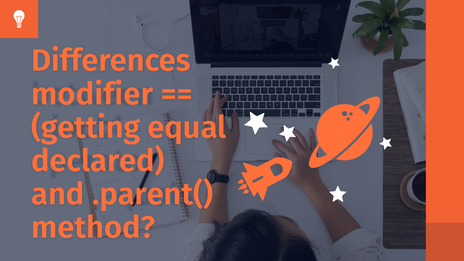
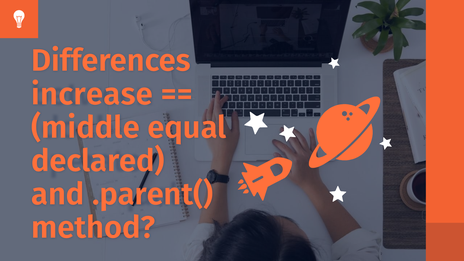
modifier: modifier -> increase (92, 94)
getting: getting -> middle (86, 128)
